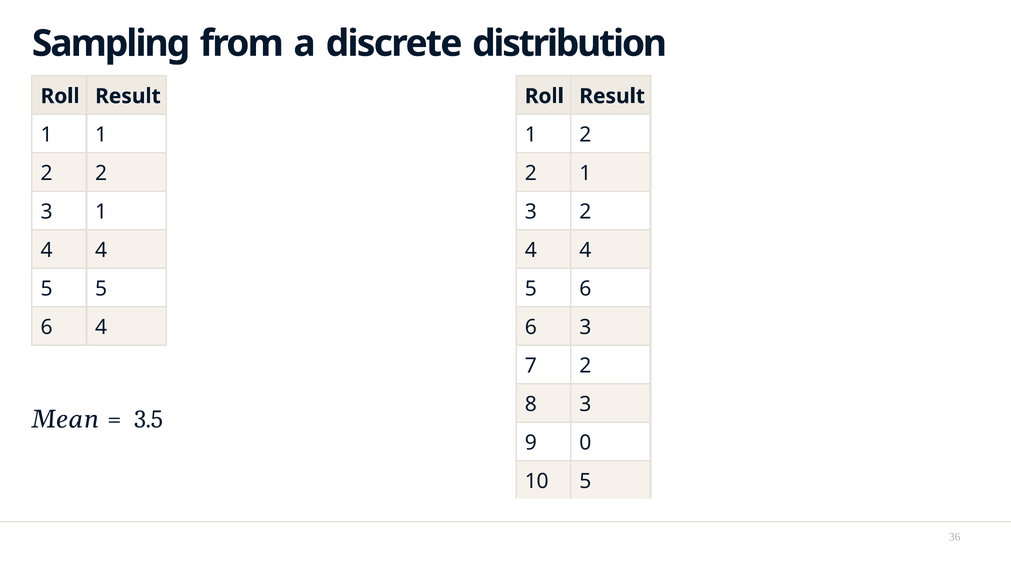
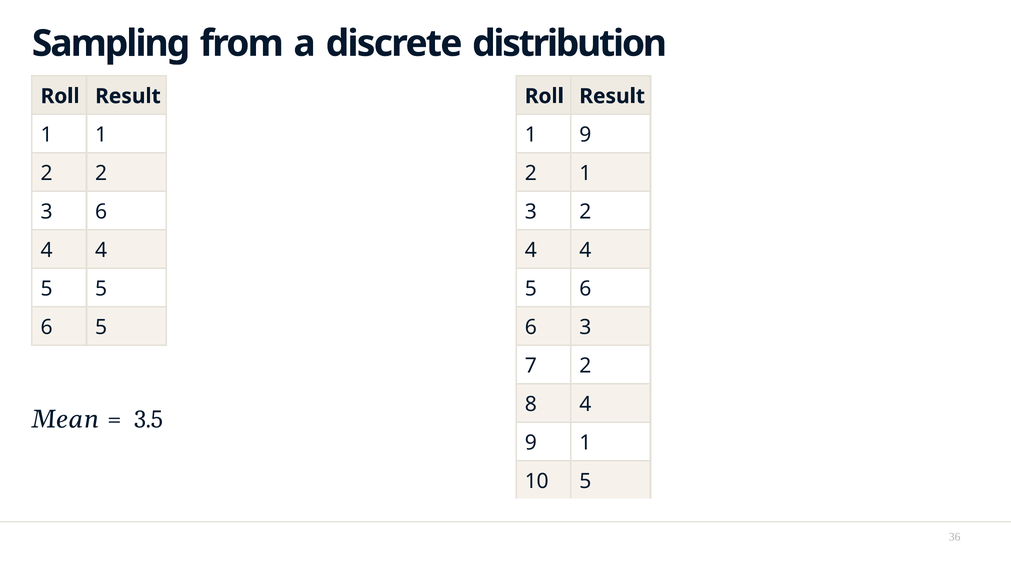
2: 2 -> 9 (585, 135)
3 1: 1 -> 6 (101, 212)
6 4: 4 -> 5 (101, 328)
8 3: 3 -> 4 (585, 405)
9 0: 0 -> 1 (585, 443)
